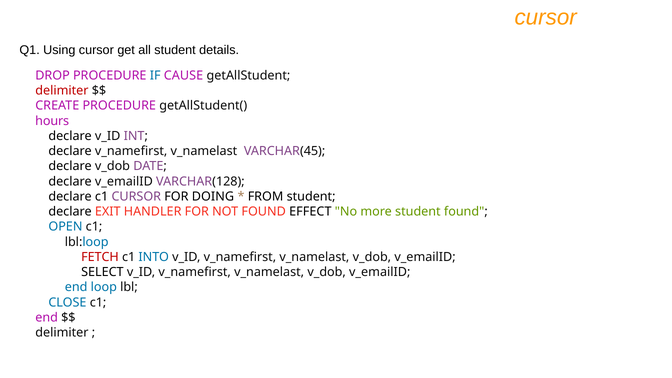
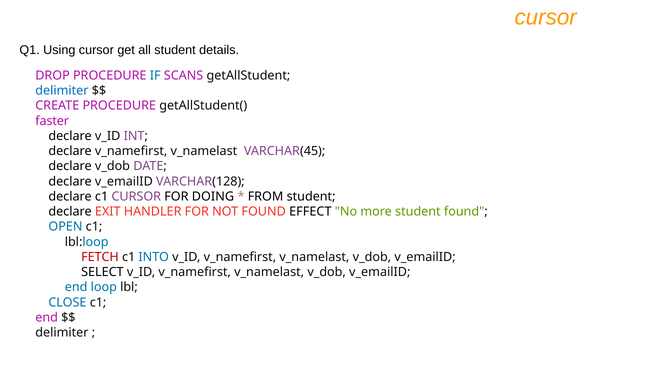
CAUSE: CAUSE -> SCANS (184, 76)
delimiter colour: red -> blue (62, 91)
hours: hours -> faster (52, 121)
